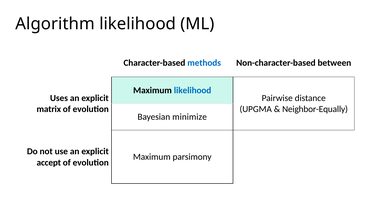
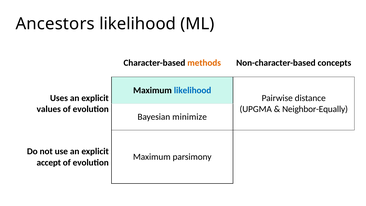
Algorithm: Algorithm -> Ancestors (55, 24)
methods colour: blue -> orange (204, 63)
between: between -> concepts (334, 63)
matrix: matrix -> values (49, 109)
